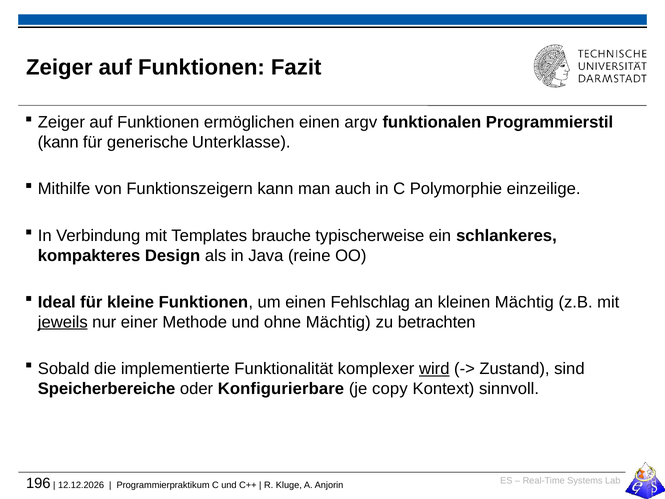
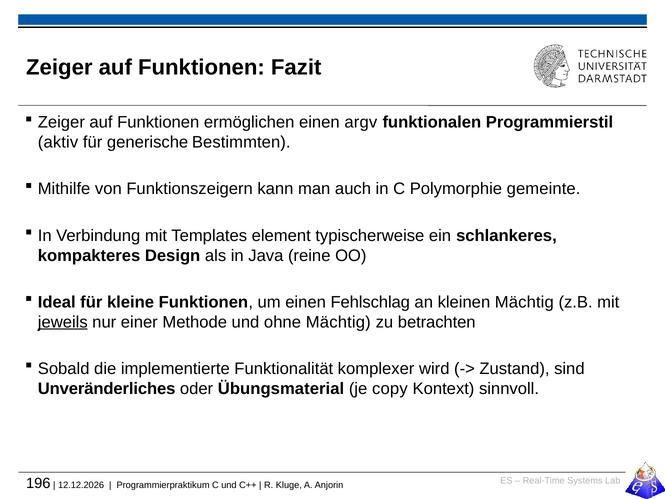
kann: kann -> aktiv (58, 142)
Unterklasse: Unterklasse -> Bestimmten (241, 142)
einzeilige: einzeilige -> gemeinte (544, 189)
brauche: brauche -> element (281, 235)
wird underline: present -> none (434, 368)
Speicherbereiche: Speicherbereiche -> Unveränderliches (107, 388)
Konfigurierbare: Konfigurierbare -> Übungsmaterial (281, 388)
